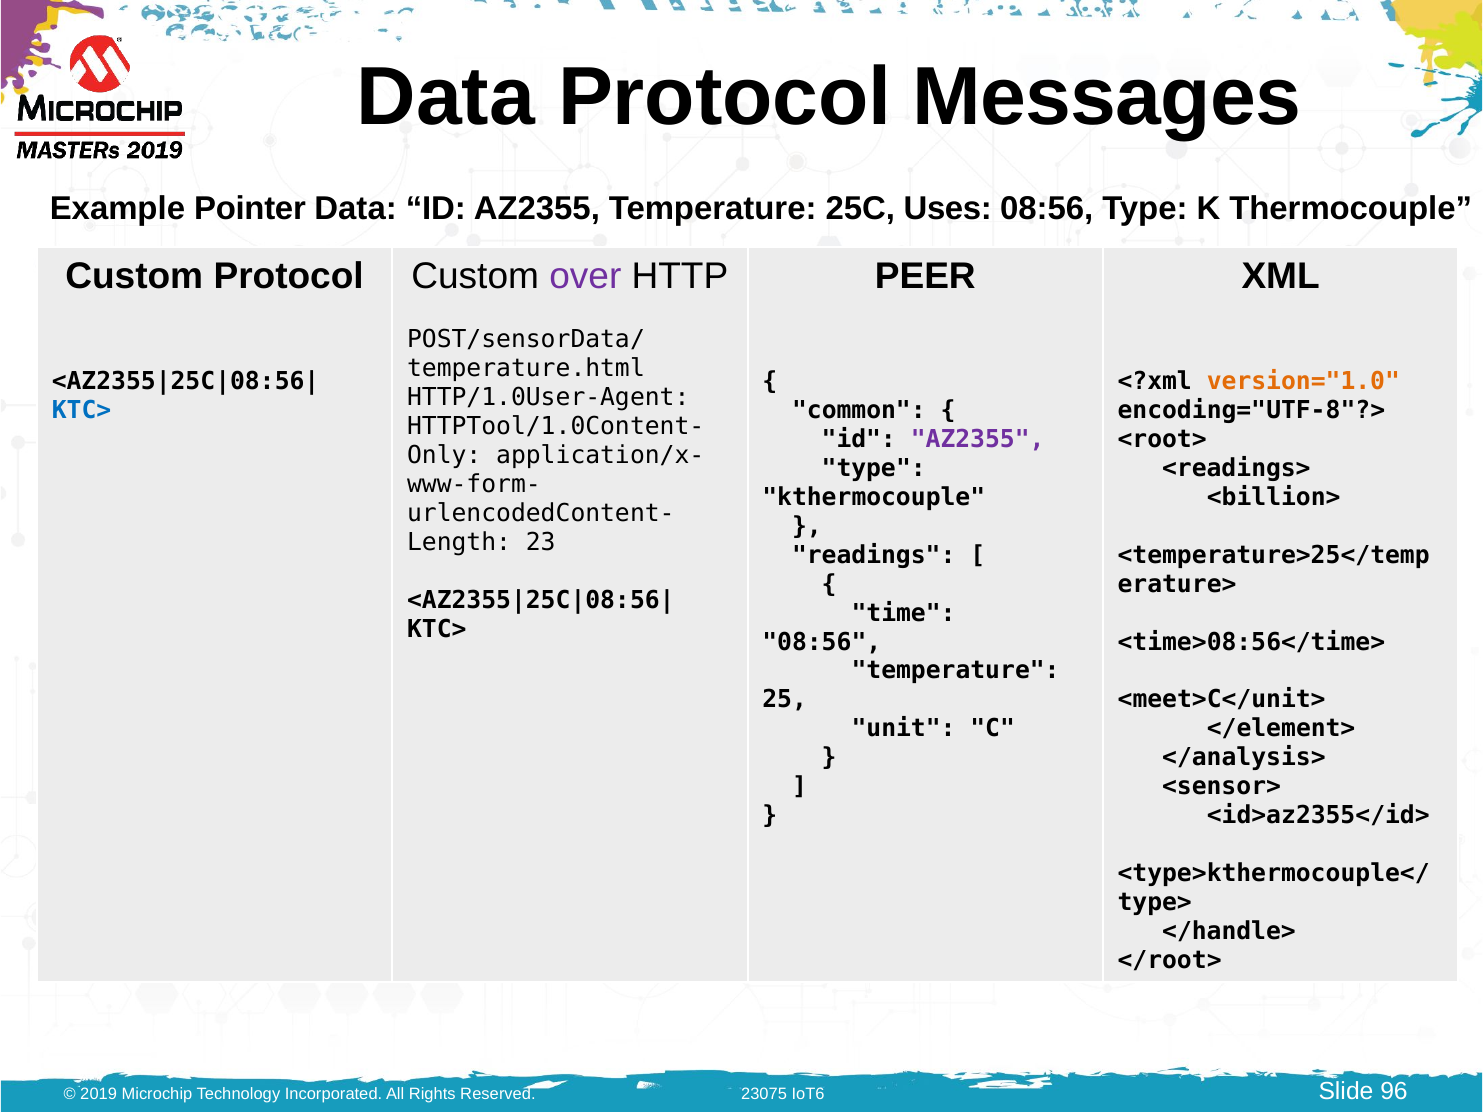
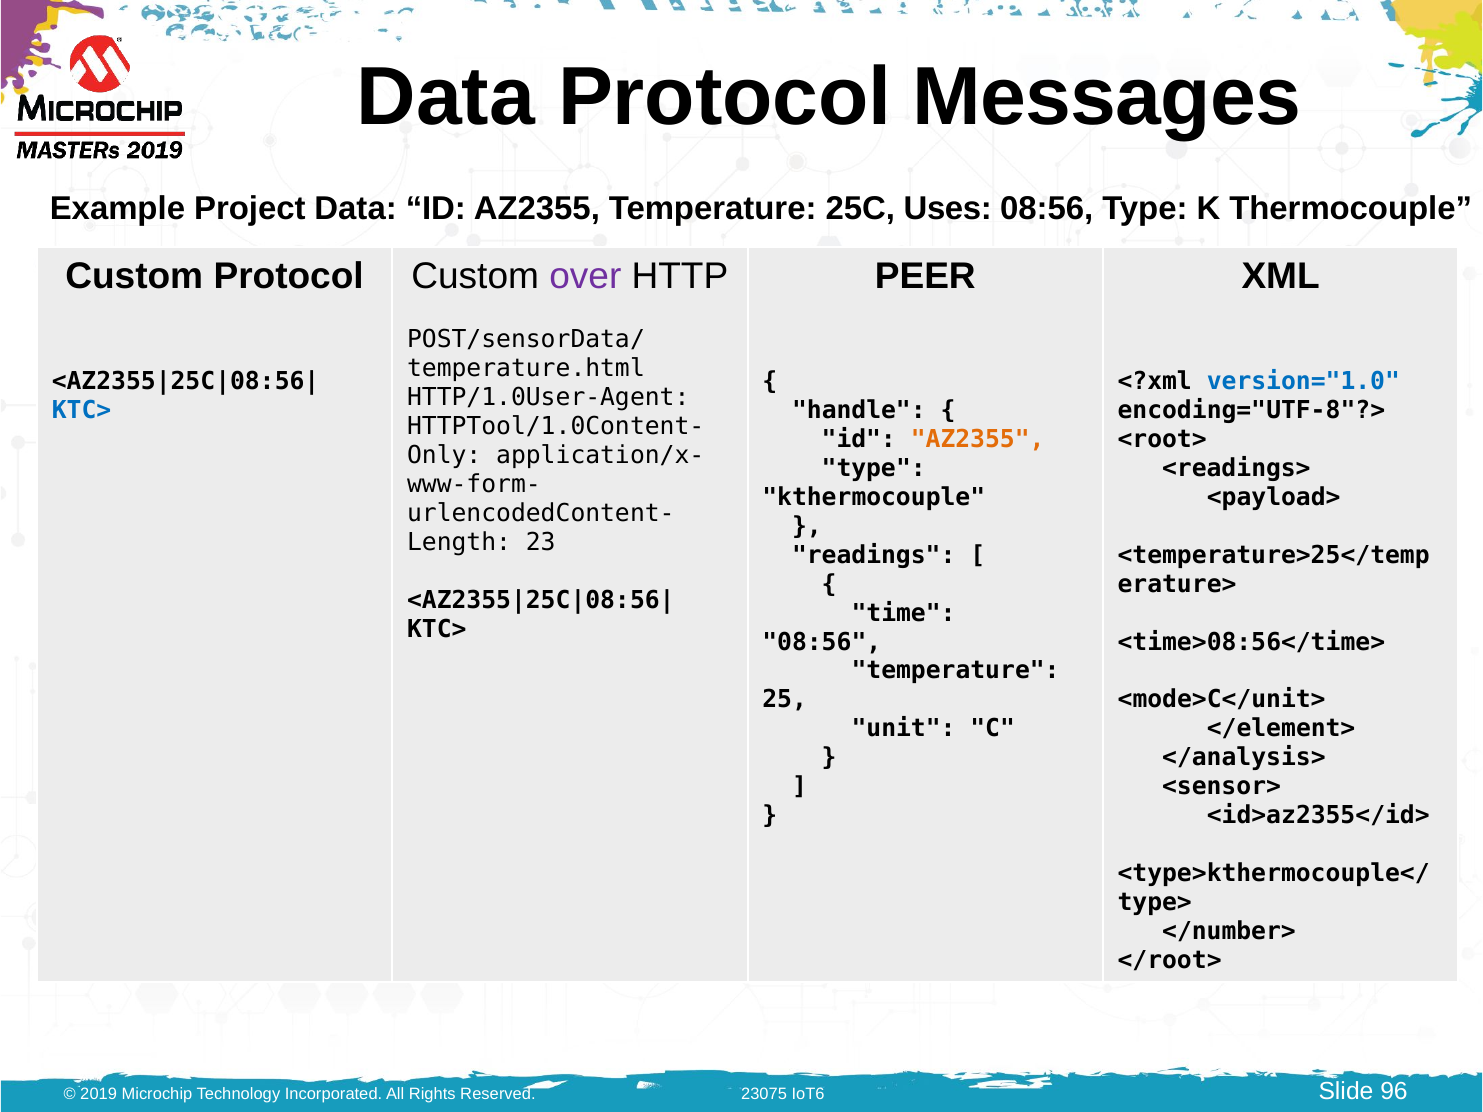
Pointer: Pointer -> Project (250, 208)
version="1.0 colour: orange -> blue (1303, 381)
common: common -> handle (859, 410)
AZ2355 colour: purple -> orange (978, 439)
<billion>: <billion> -> <payload> (1274, 497)
<meet>C</unit>: <meet>C</unit> -> <mode>C</unit> (1222, 700)
</handle>: </handle> -> </number> (1229, 932)
